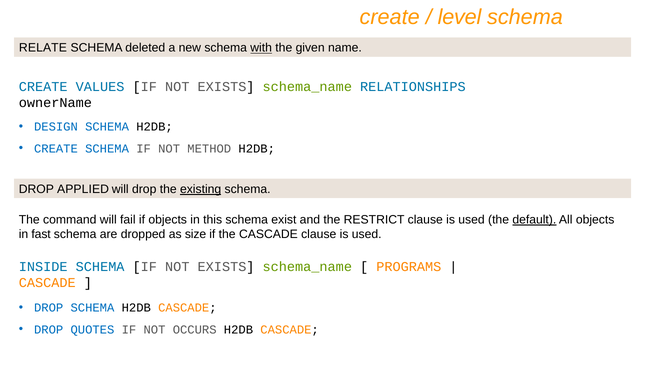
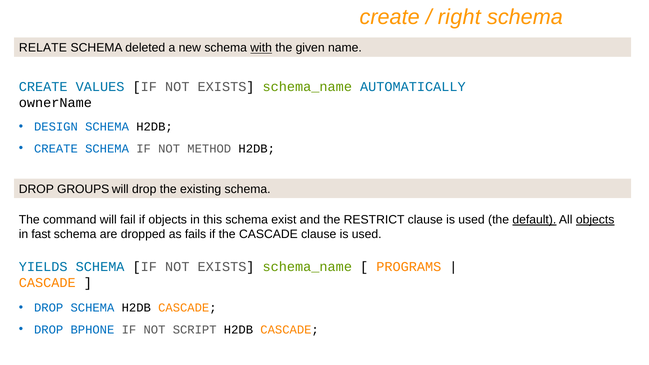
level: level -> right (459, 17)
RELATIONSHIPS: RELATIONSHIPS -> AUTOMATICALLY (413, 87)
APPLIED: APPLIED -> GROUPS (83, 189)
existing underline: present -> none (201, 189)
objects underline: none -> present (595, 220)
size: size -> fails (196, 234)
INSIDE: INSIDE -> YIELDS (43, 267)
QUOTES: QUOTES -> BPHONE (92, 330)
OCCURS: OCCURS -> SCRIPT (195, 330)
